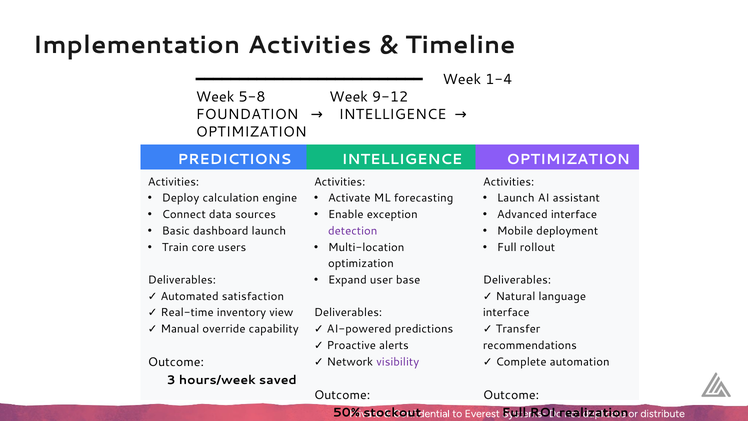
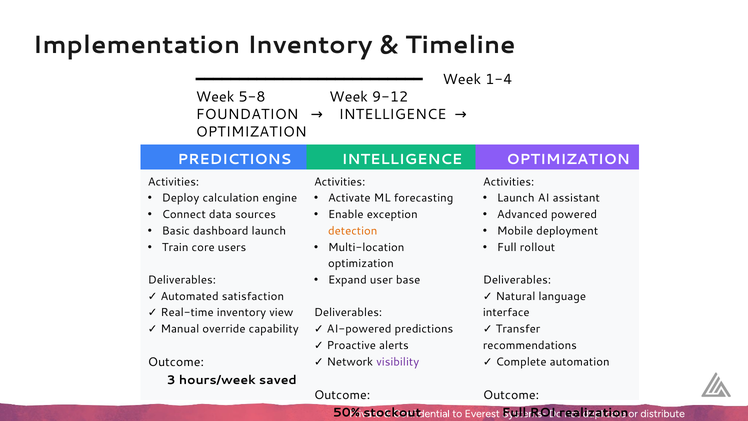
Implementation Activities: Activities -> Inventory (310, 45)
Advanced interface: interface -> powered (574, 214)
detection colour: purple -> orange (353, 231)
